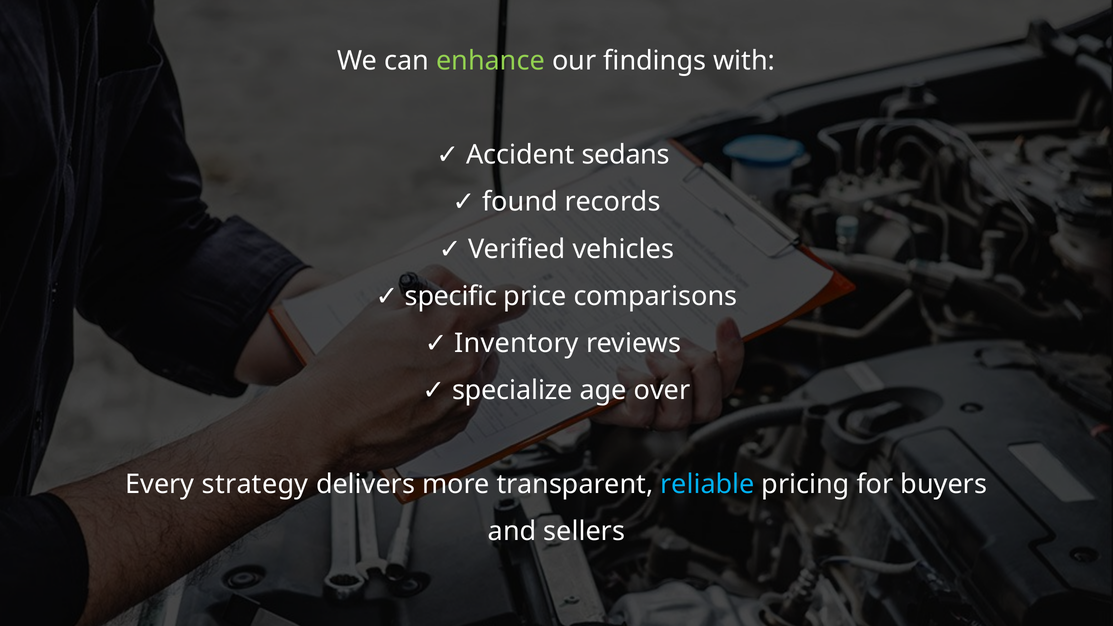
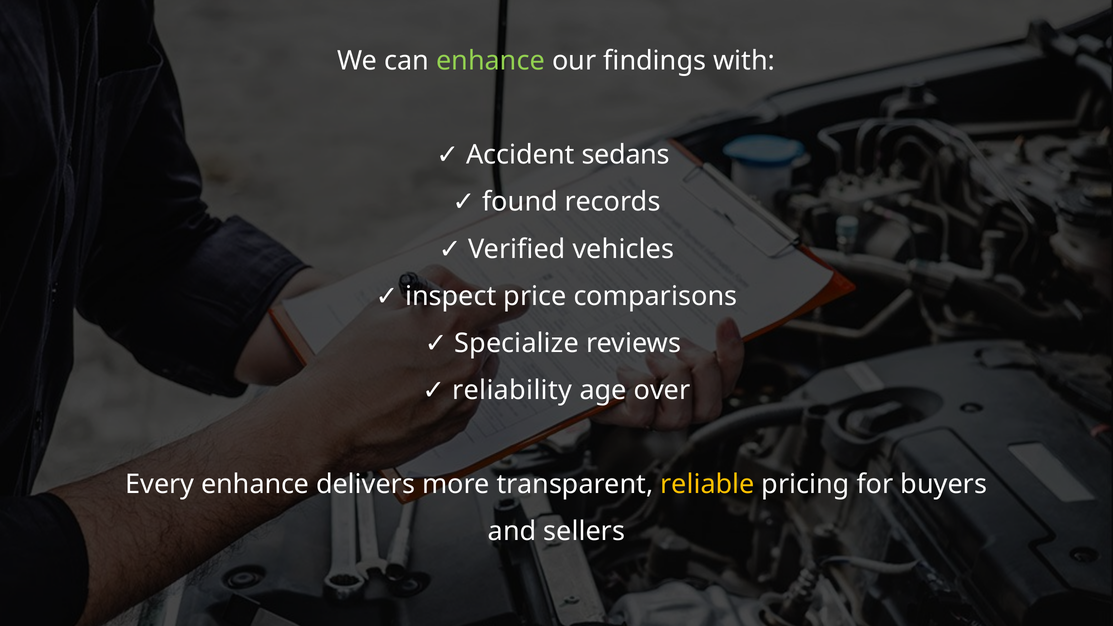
specific: specific -> inspect (451, 296)
Inventory: Inventory -> Specialize (517, 343)
specialize: specialize -> reliability (512, 390)
Every strategy: strategy -> enhance (255, 484)
reliable colour: light blue -> yellow (707, 484)
